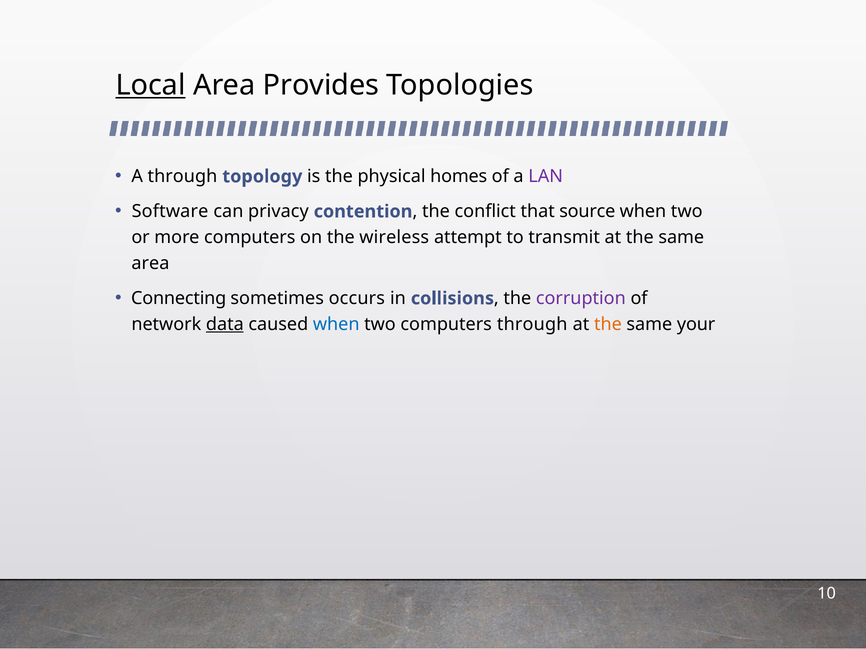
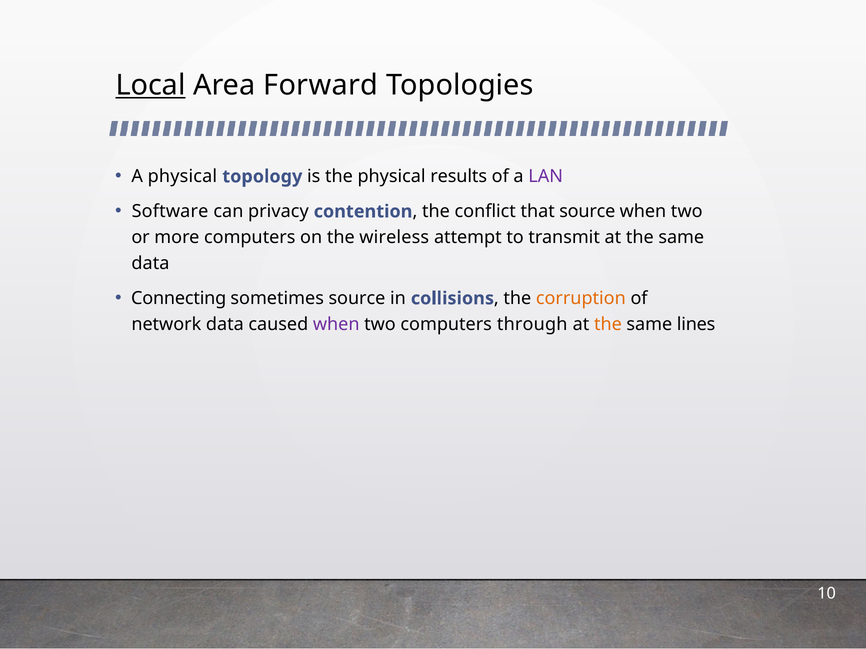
Provides: Provides -> Forward (321, 85)
A through: through -> physical (182, 177)
homes: homes -> results (459, 177)
area: area -> data (150, 264)
sometimes occurs: occurs -> source (357, 299)
corruption colour: purple -> orange (581, 299)
data underline: present -> none (225, 325)
when colour: blue -> purple (336, 325)
your: your -> lines (696, 325)
